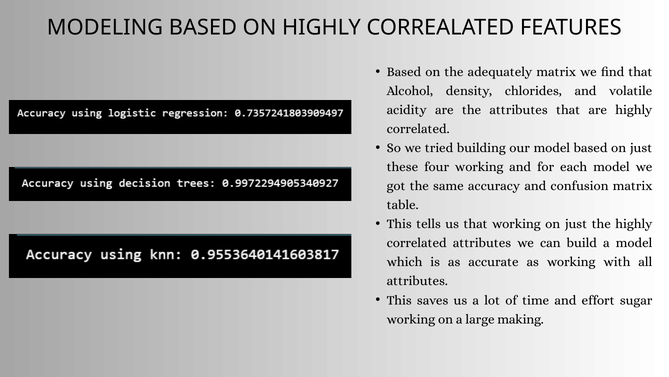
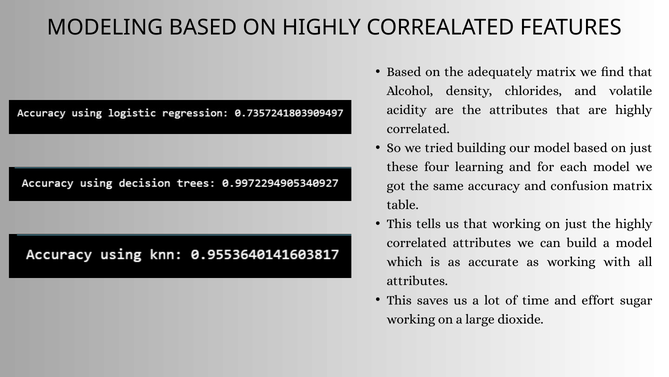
four working: working -> learning (479, 167)
making: making -> dioxide (521, 319)
